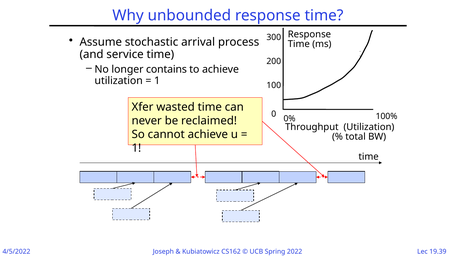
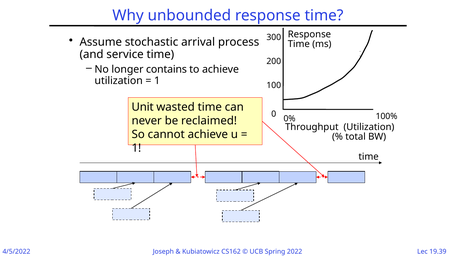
Xfer: Xfer -> Unit (143, 107)
